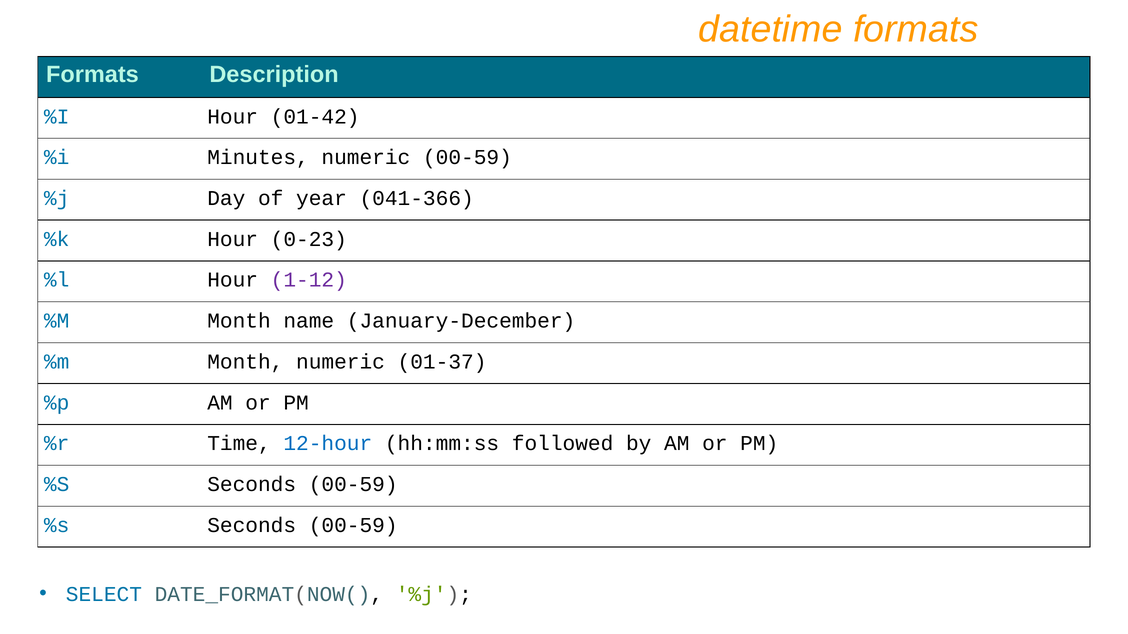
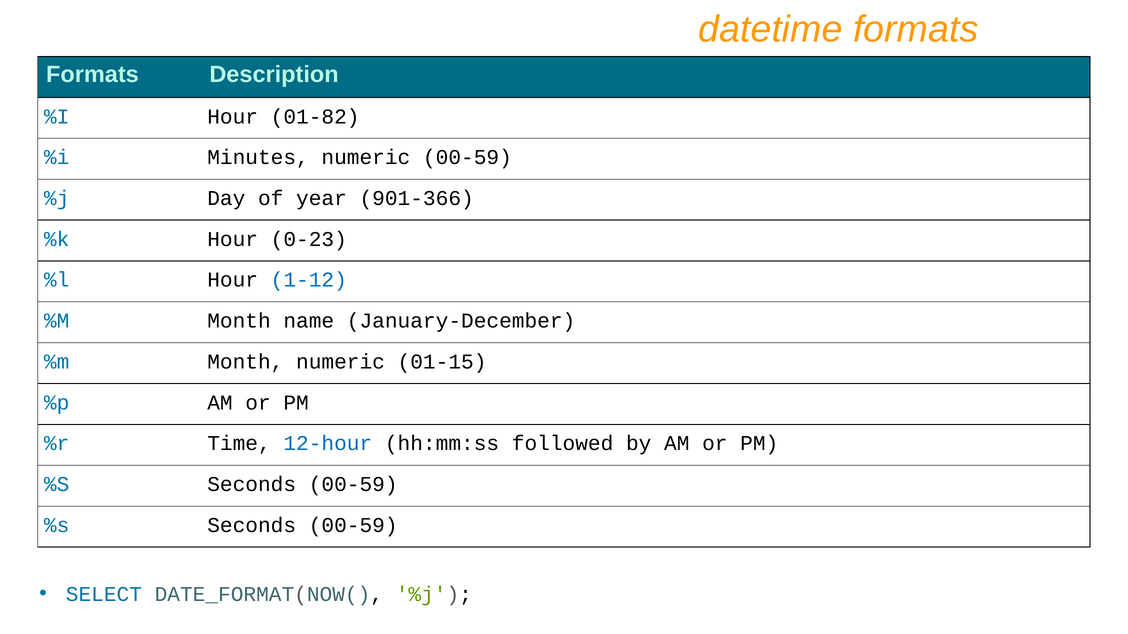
01-42: 01-42 -> 01-82 (315, 117)
041-366: 041-366 -> 901-366 (417, 198)
1-12 colour: purple -> blue (309, 280)
01-37: 01-37 -> 01-15 (442, 362)
